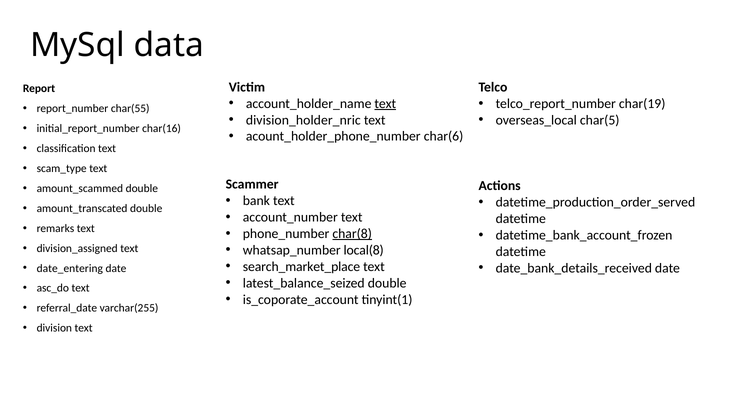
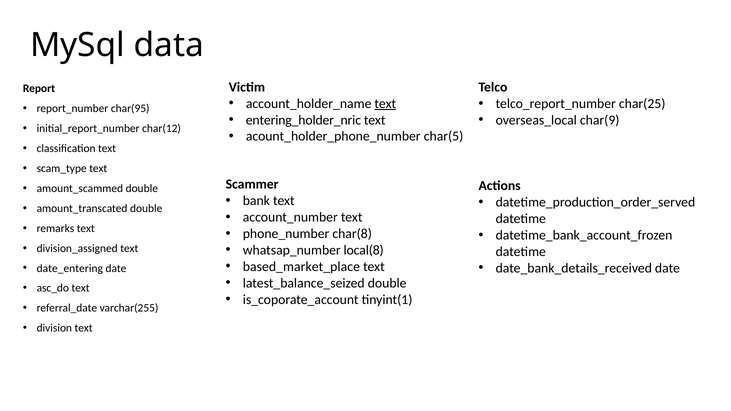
char(19: char(19 -> char(25 (642, 104)
char(55: char(55 -> char(95 (130, 109)
division_holder_nric: division_holder_nric -> entering_holder_nric (303, 120)
char(5: char(5 -> char(9 (600, 120)
char(16: char(16 -> char(12 (162, 129)
char(6: char(6 -> char(5 (444, 137)
char(8 underline: present -> none (352, 234)
search_market_place: search_market_place -> based_market_place (301, 267)
